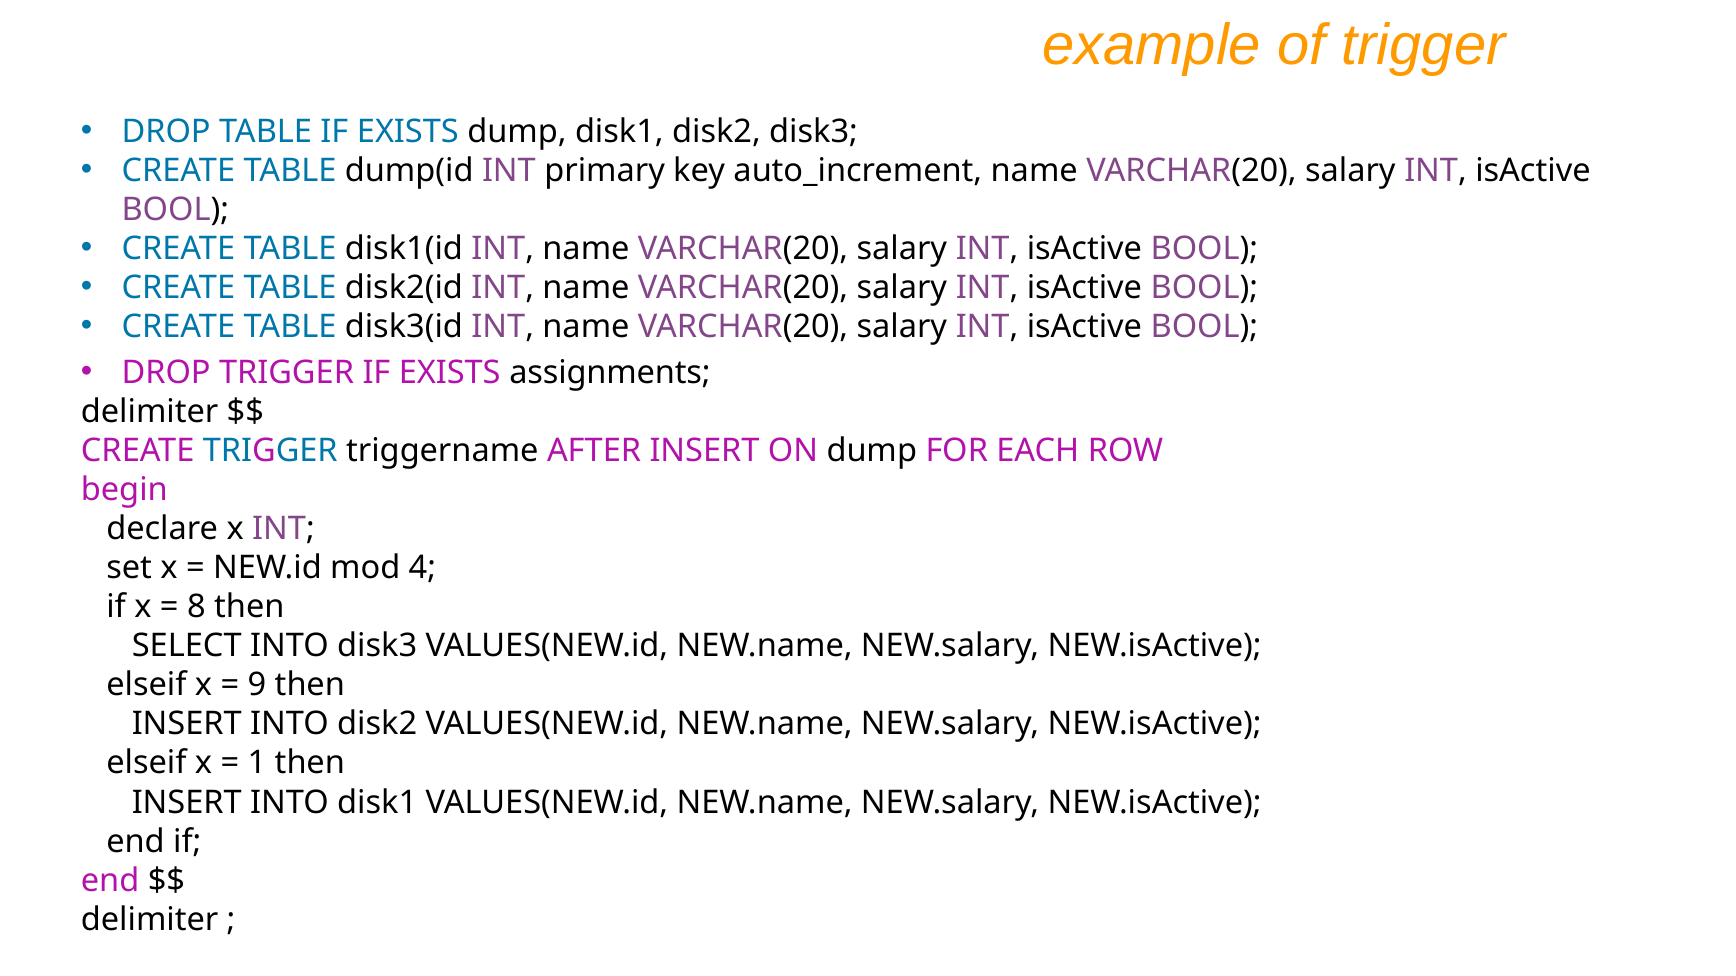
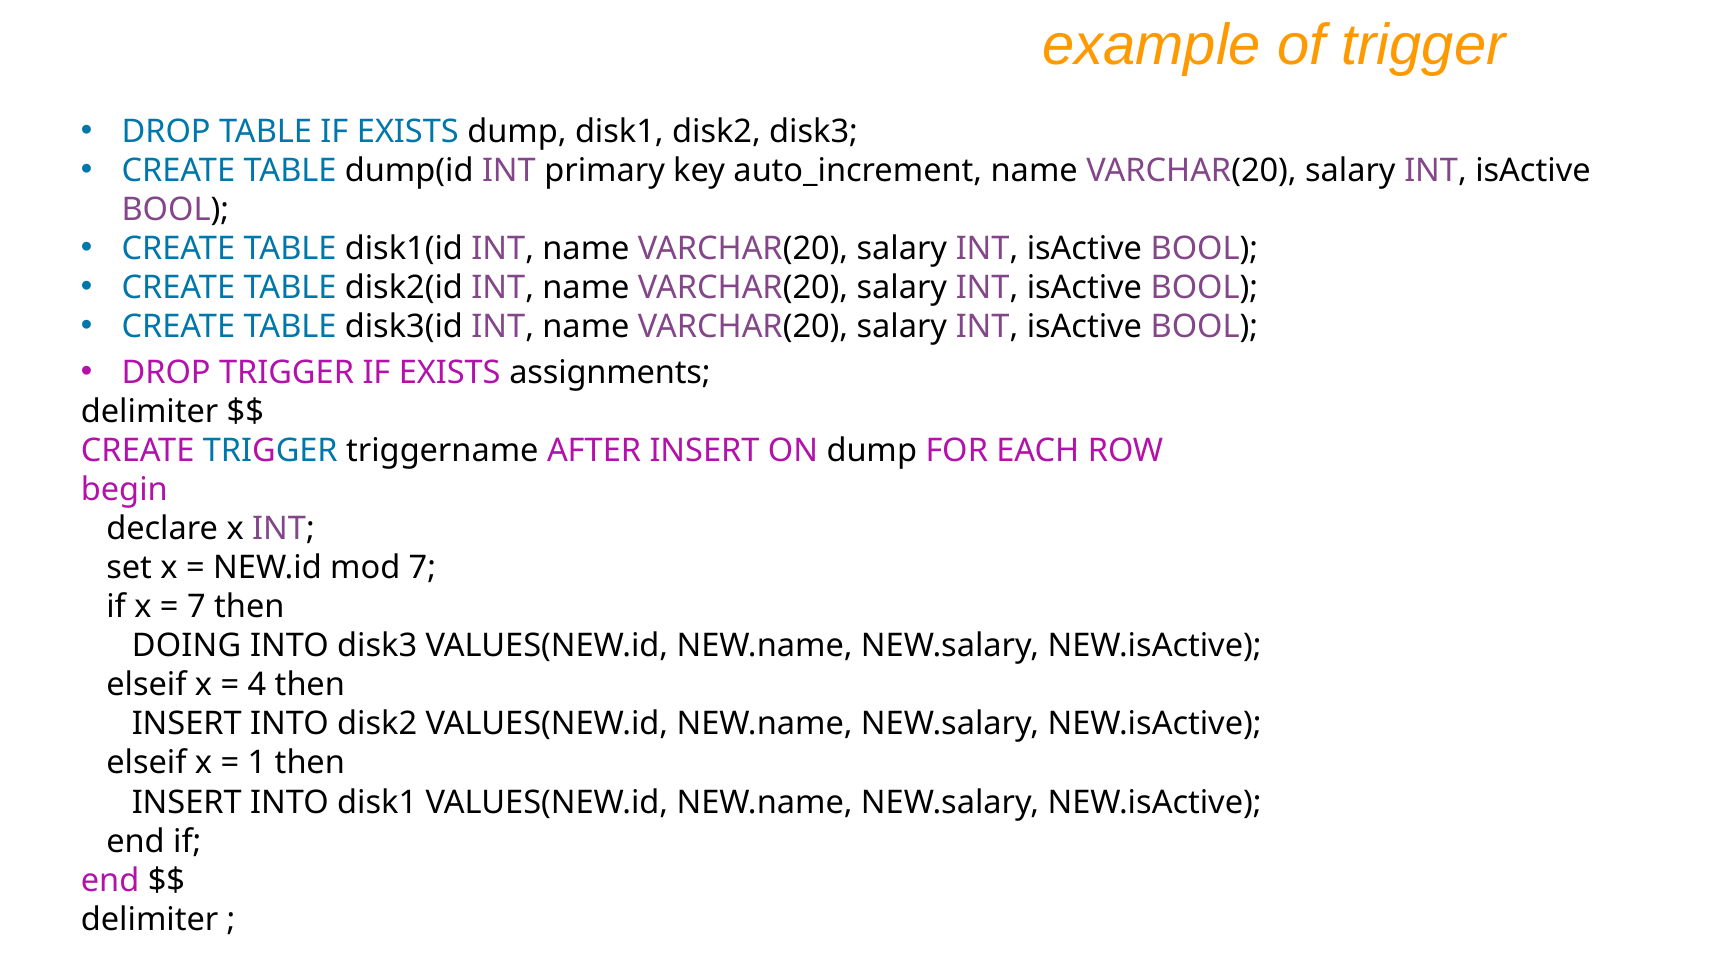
mod 4: 4 -> 7 (422, 568)
8: 8 -> 7 (196, 607)
SELECT: SELECT -> DOING (187, 646)
9: 9 -> 4 (257, 686)
